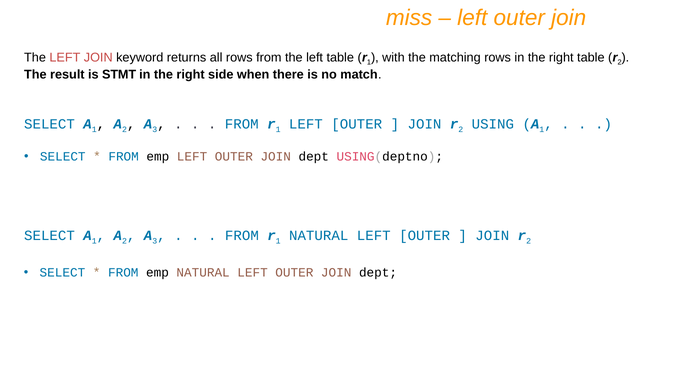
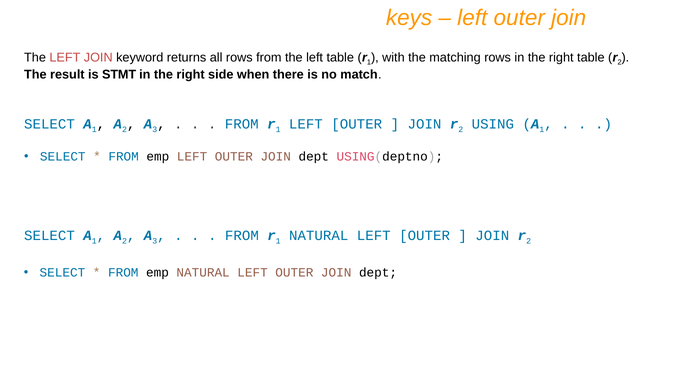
miss: miss -> keys (409, 18)
